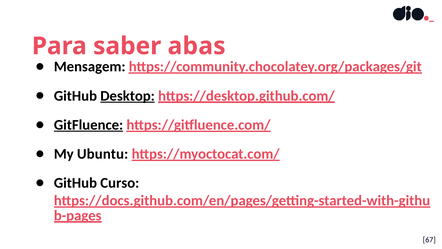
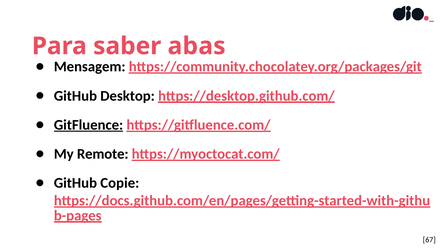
Desktop underline: present -> none (128, 96)
Ubuntu: Ubuntu -> Remote (103, 154)
Curso: Curso -> Copie (120, 183)
